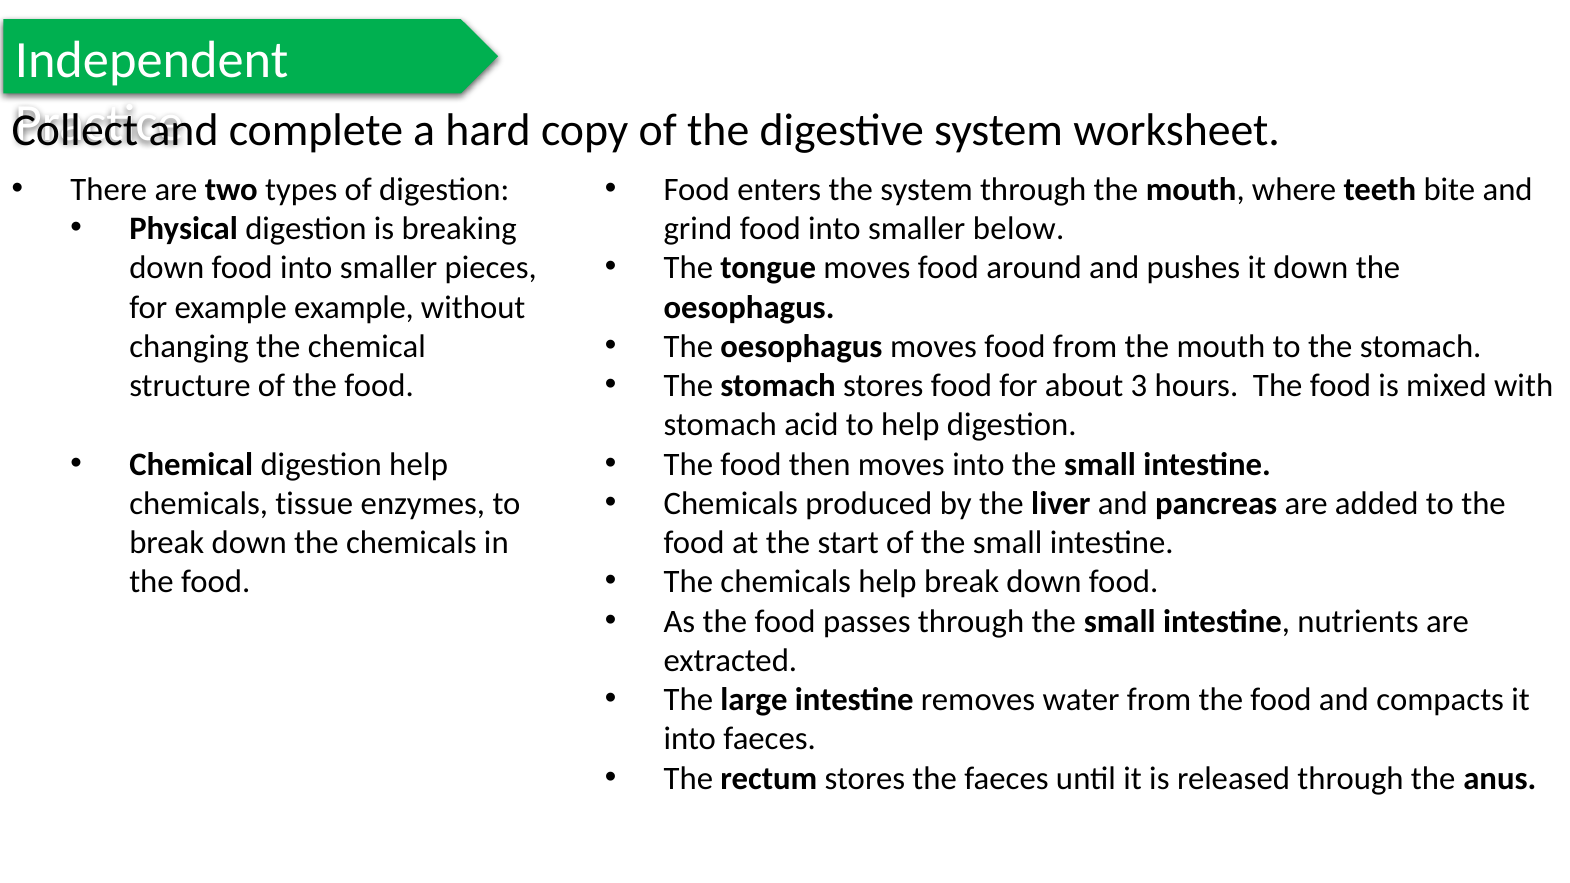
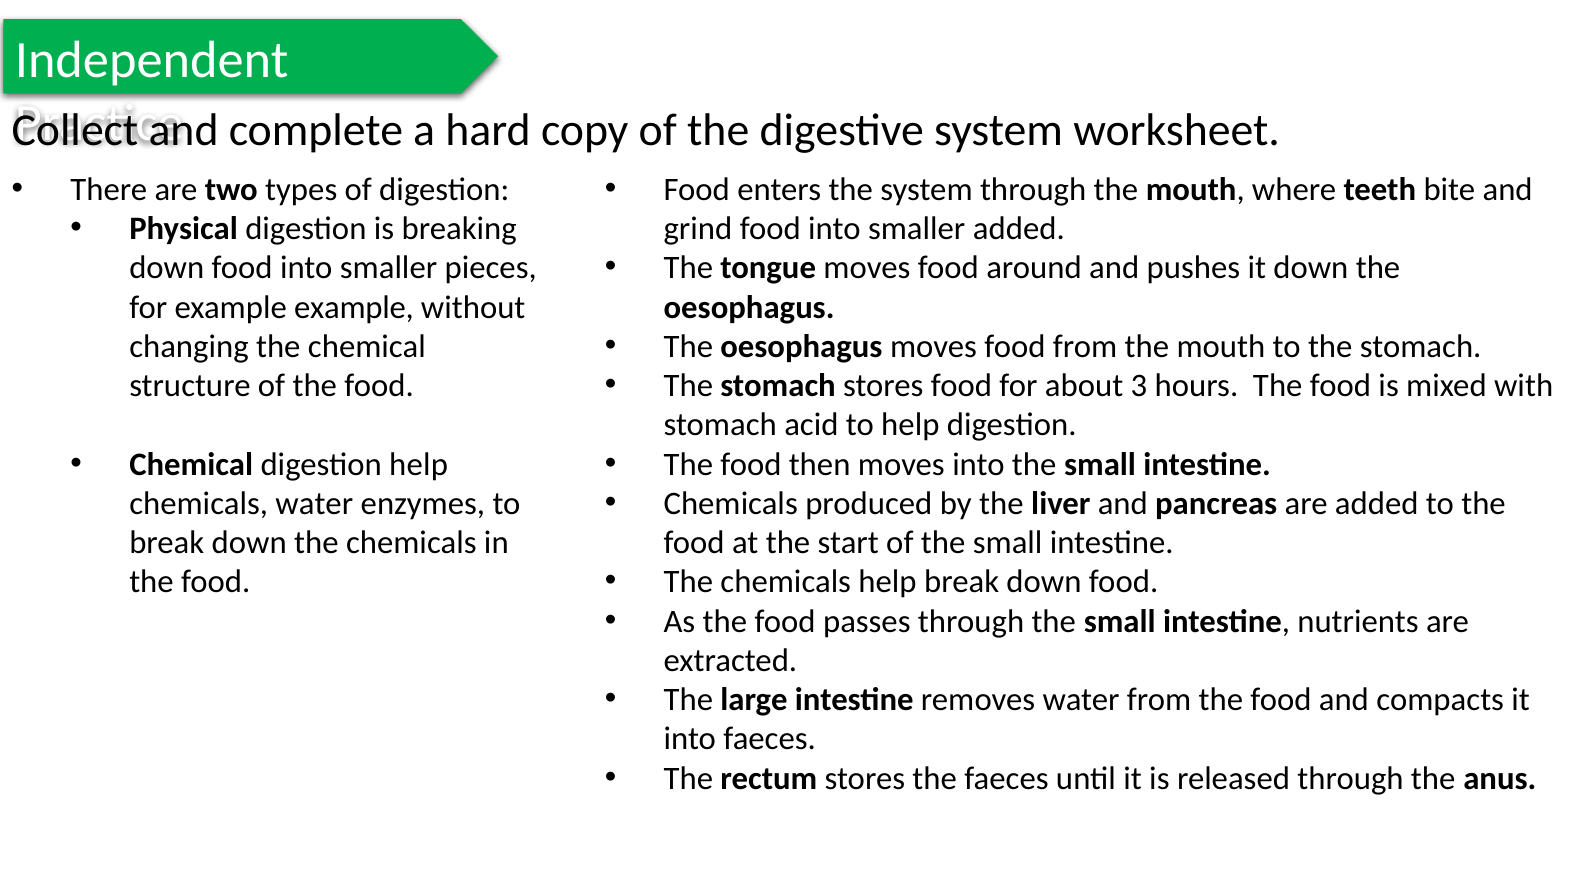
smaller below: below -> added (1019, 229)
chemicals tissue: tissue -> water (314, 504)
